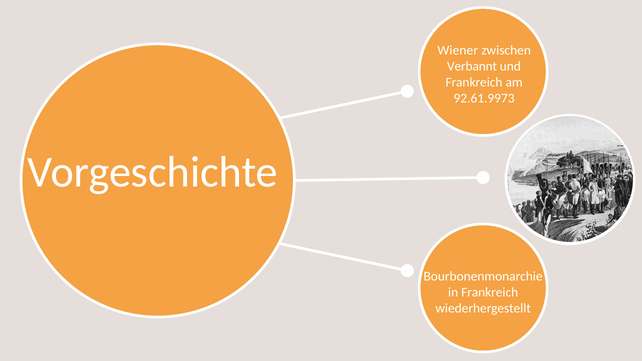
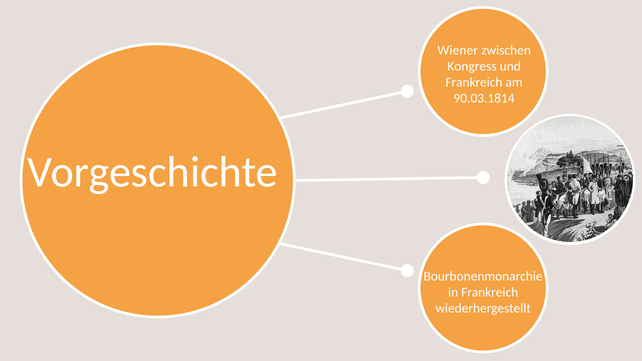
Verbannt: Verbannt -> Kongress (472, 66)
92.61.9973: 92.61.9973 -> 90.03.1814 (484, 98)
